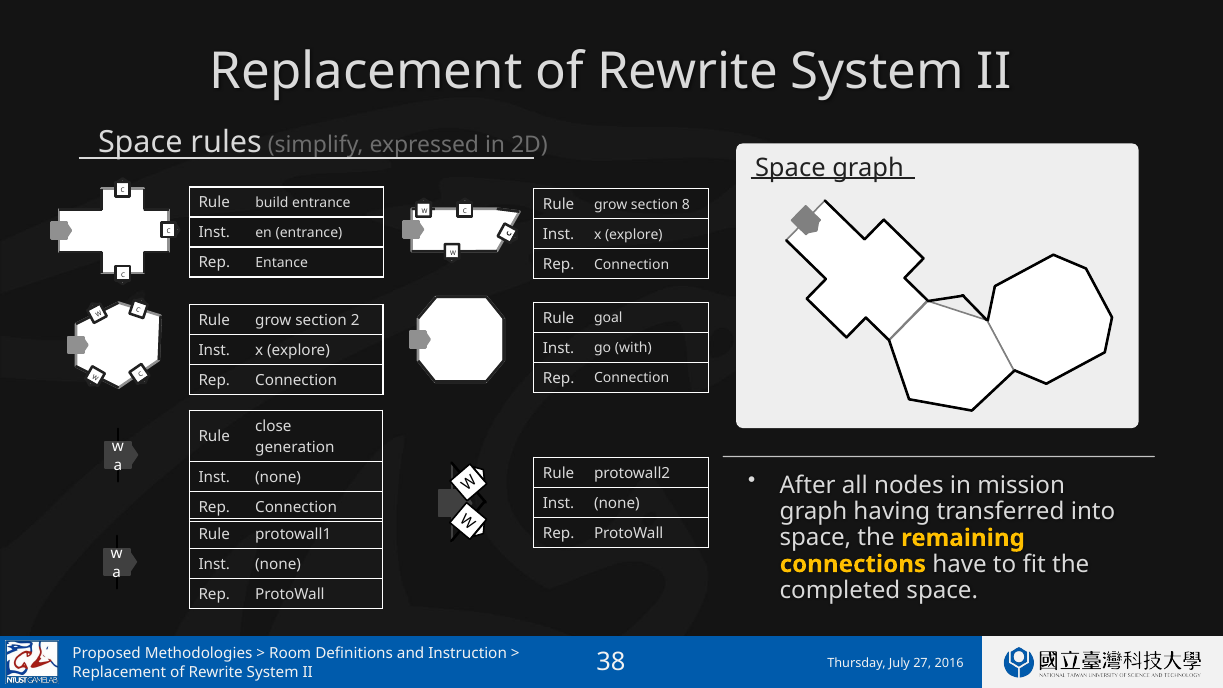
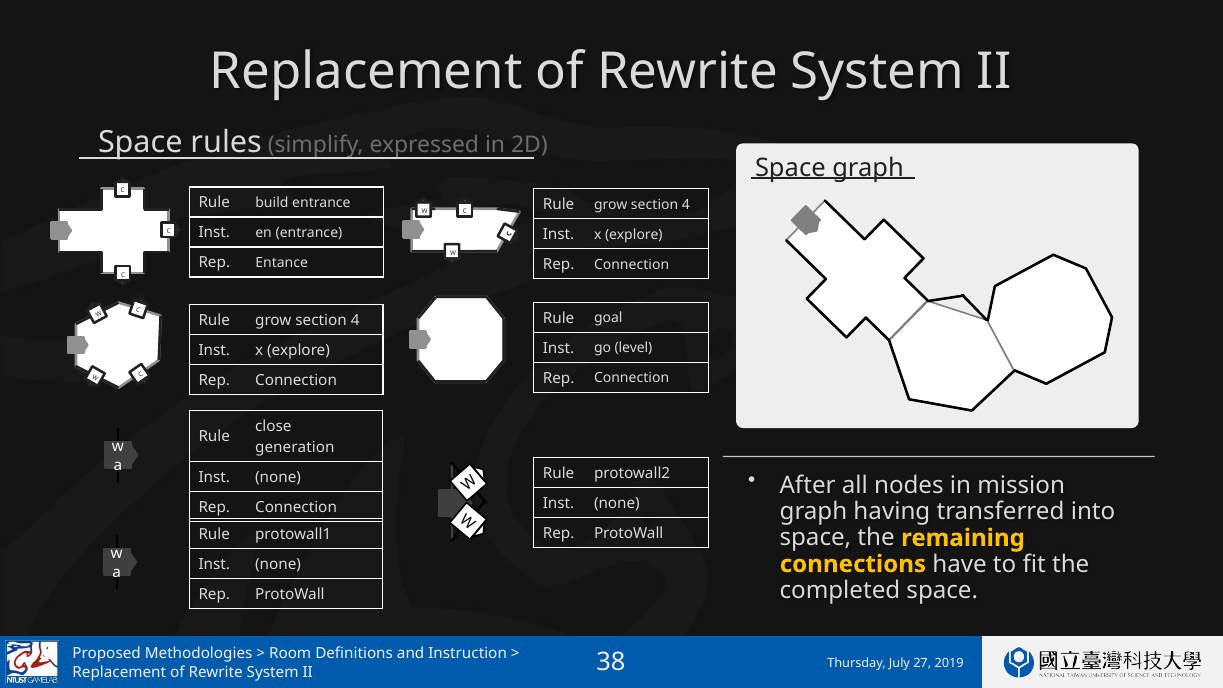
8: 8 -> 4 (686, 204)
2: 2 -> 4 (355, 320)
with: with -> level (633, 348)
2016: 2016 -> 2019 (949, 663)
